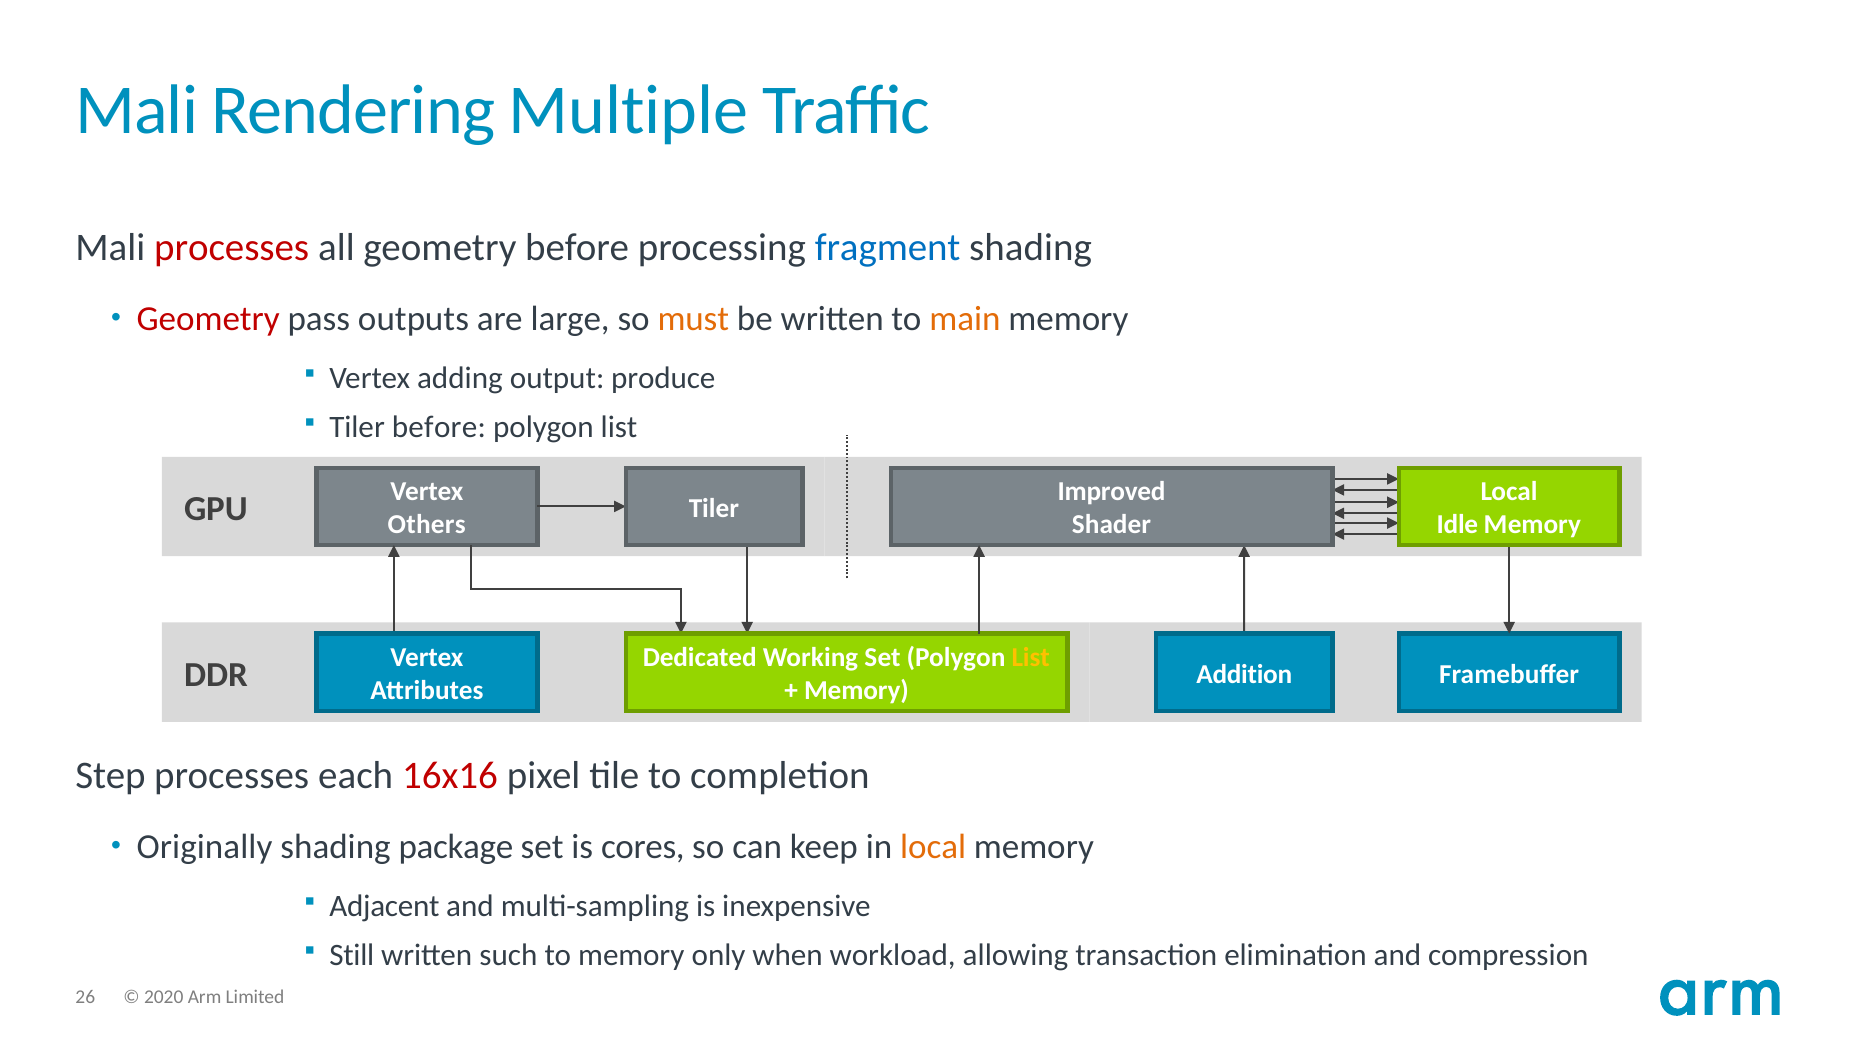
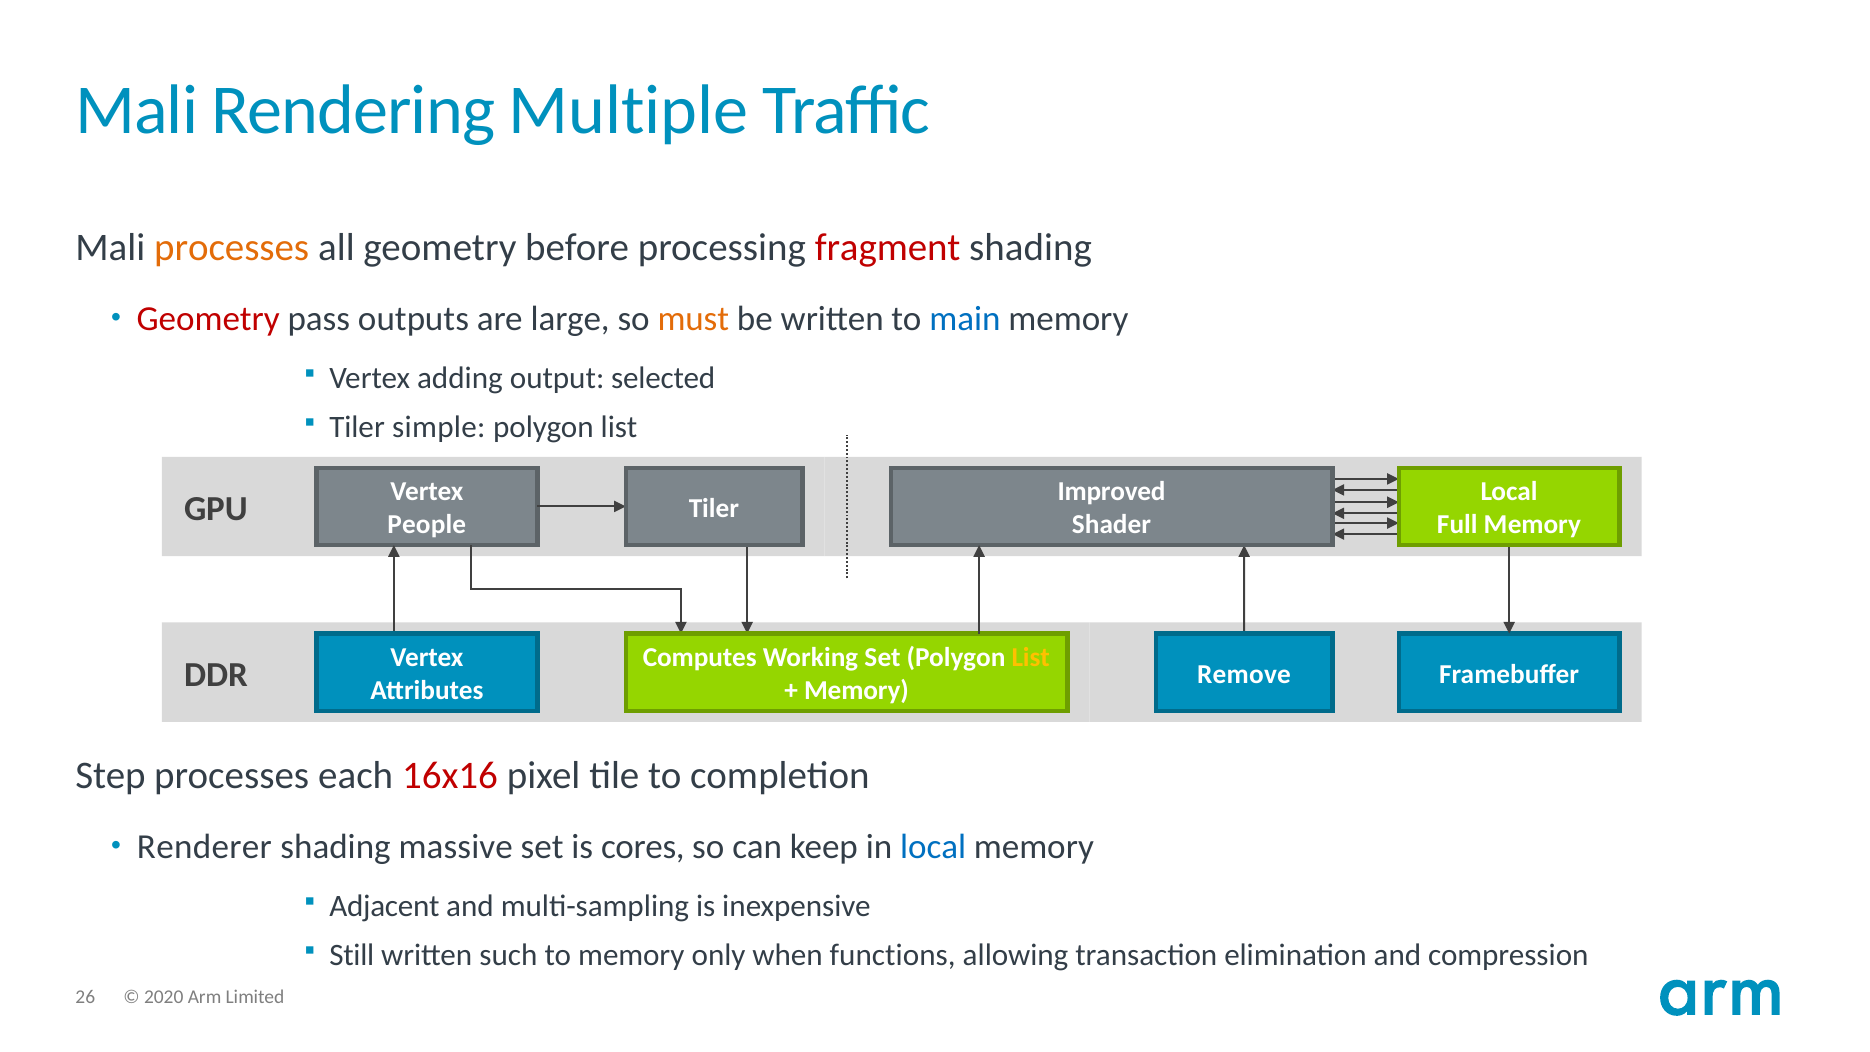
processes colour: red -> orange (232, 248)
fragment colour: blue -> red (888, 248)
main colour: orange -> blue (965, 319)
produce: produce -> selected (663, 378)
Tiler before: before -> simple (439, 427)
Others: Others -> People (427, 525)
Idle: Idle -> Full (1457, 525)
Dedicated: Dedicated -> Computes (700, 658)
Addition: Addition -> Remove (1244, 674)
Originally: Originally -> Renderer (204, 847)
package: package -> massive (456, 847)
local colour: orange -> blue (933, 847)
workload: workload -> functions (893, 955)
